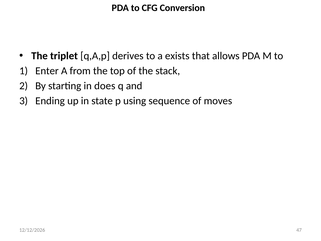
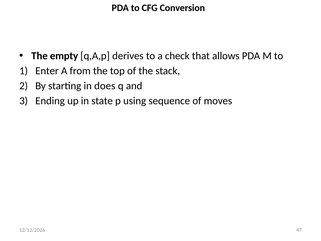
triplet: triplet -> empty (64, 56)
exists: exists -> check (177, 56)
